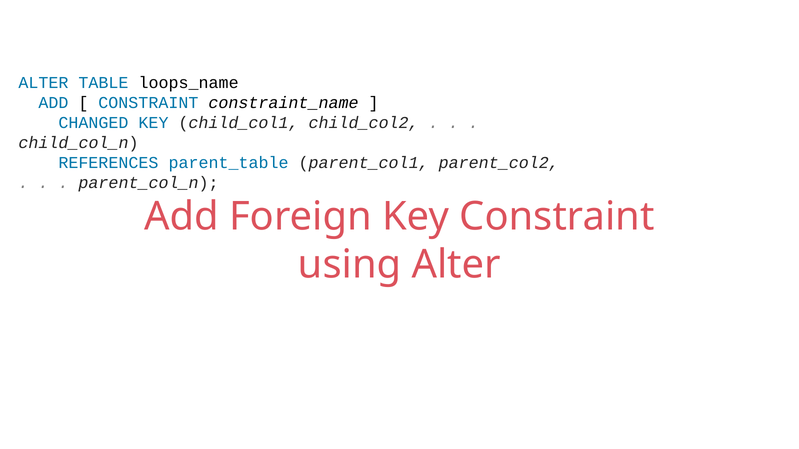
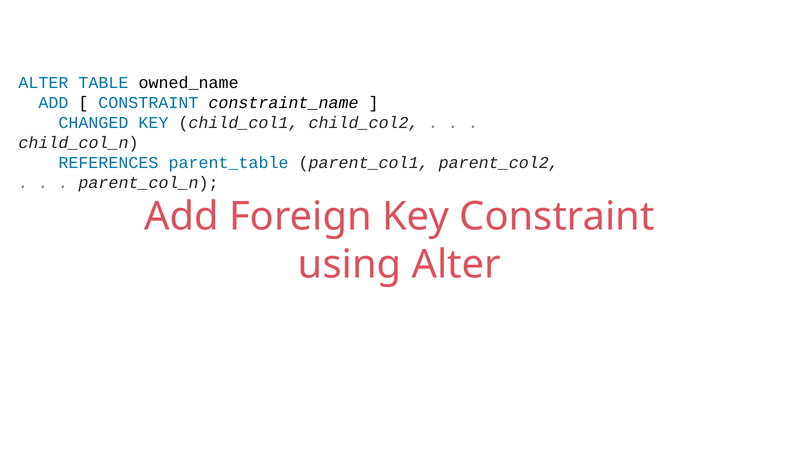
loops_name: loops_name -> owned_name (189, 83)
